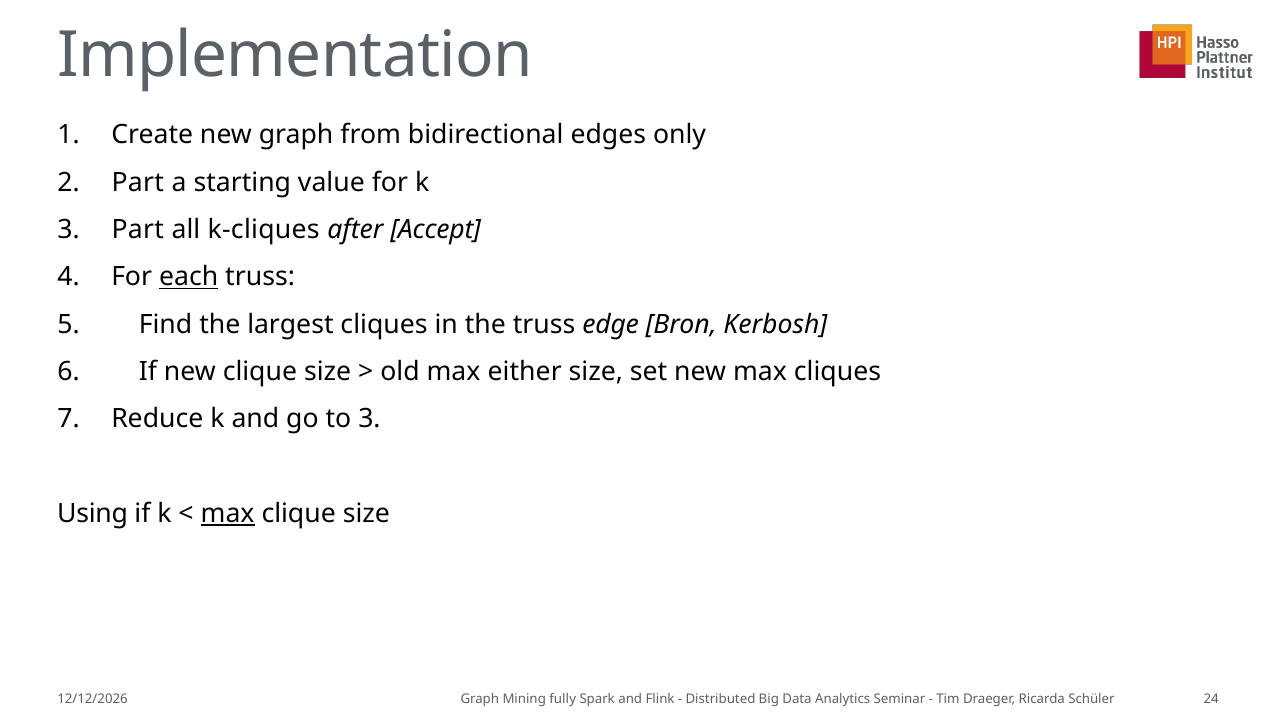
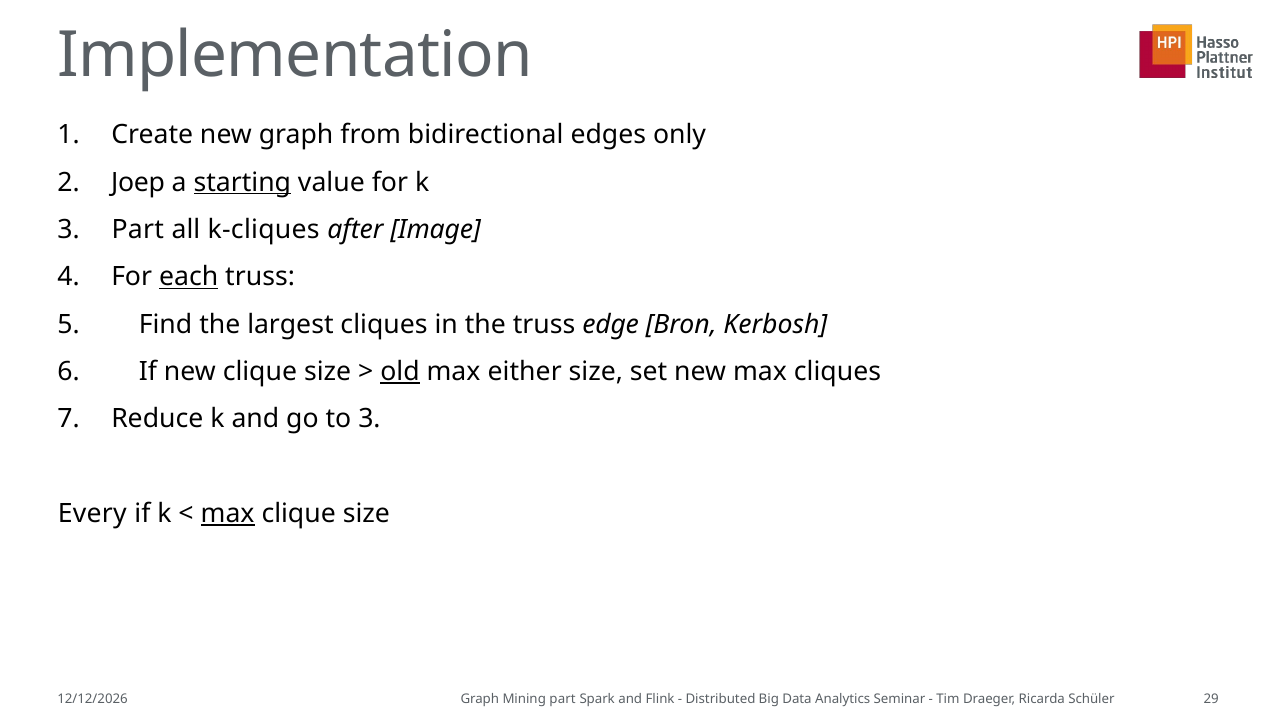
Part: Part -> Joep (138, 182)
starting underline: none -> present (242, 182)
Accept: Accept -> Image (436, 229)
old underline: none -> present (400, 371)
Using: Using -> Every (92, 513)
Mining fully: fully -> part (563, 699)
24: 24 -> 29 (1211, 699)
